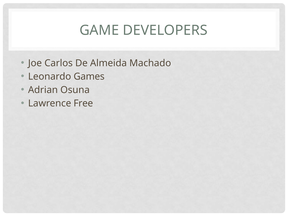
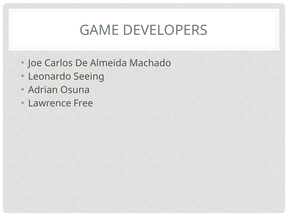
Games: Games -> Seeing (89, 77)
